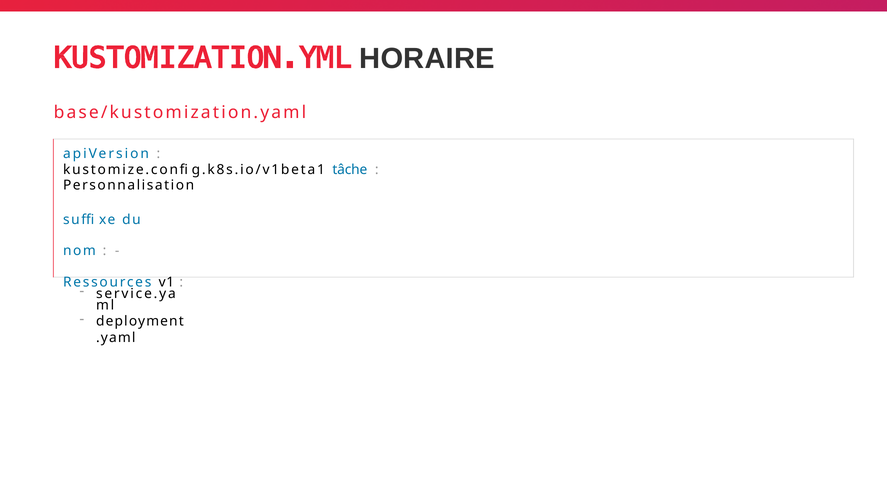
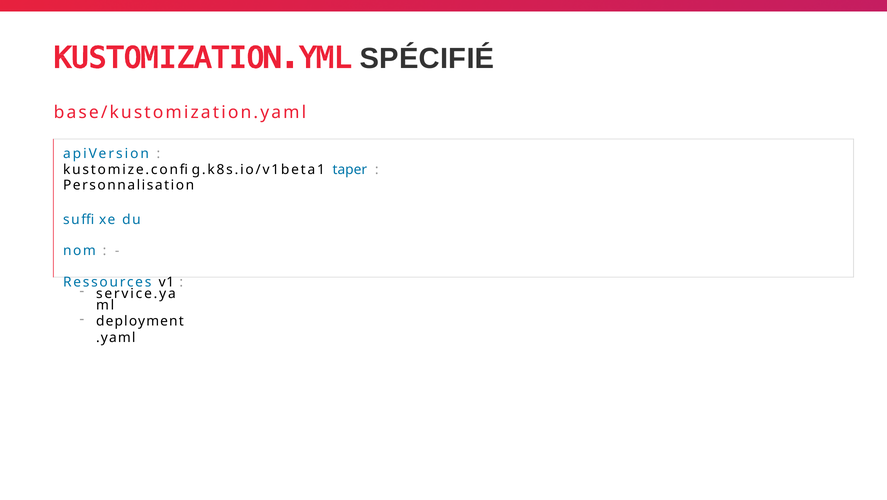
HORAIRE: HORAIRE -> SPÉCIFIÉ (427, 58)
tâche: tâche -> taper (350, 169)
